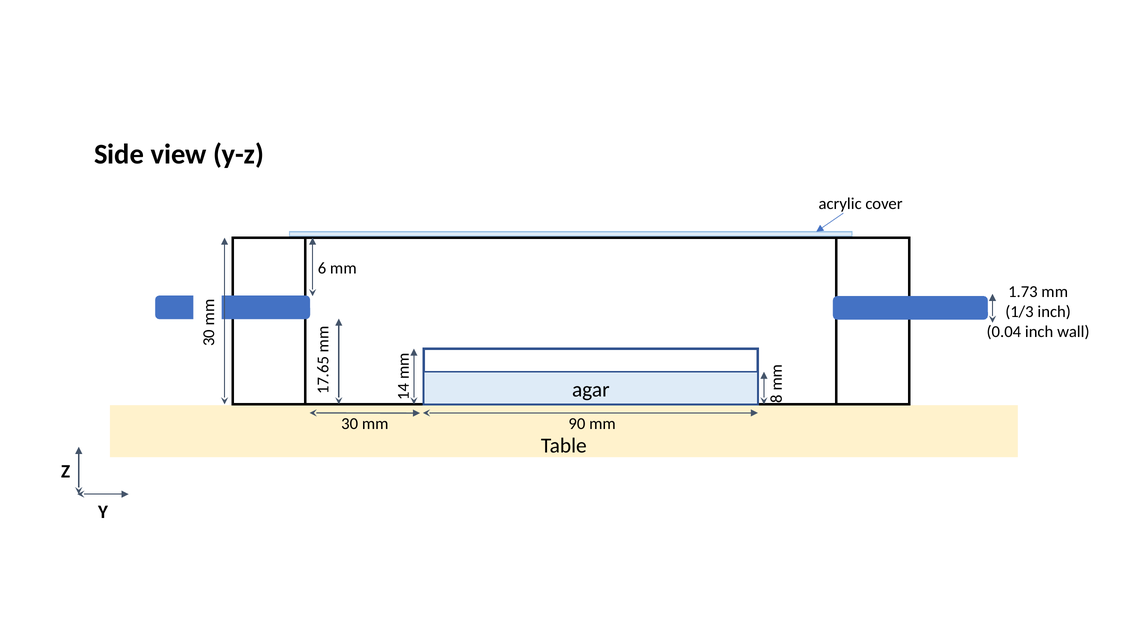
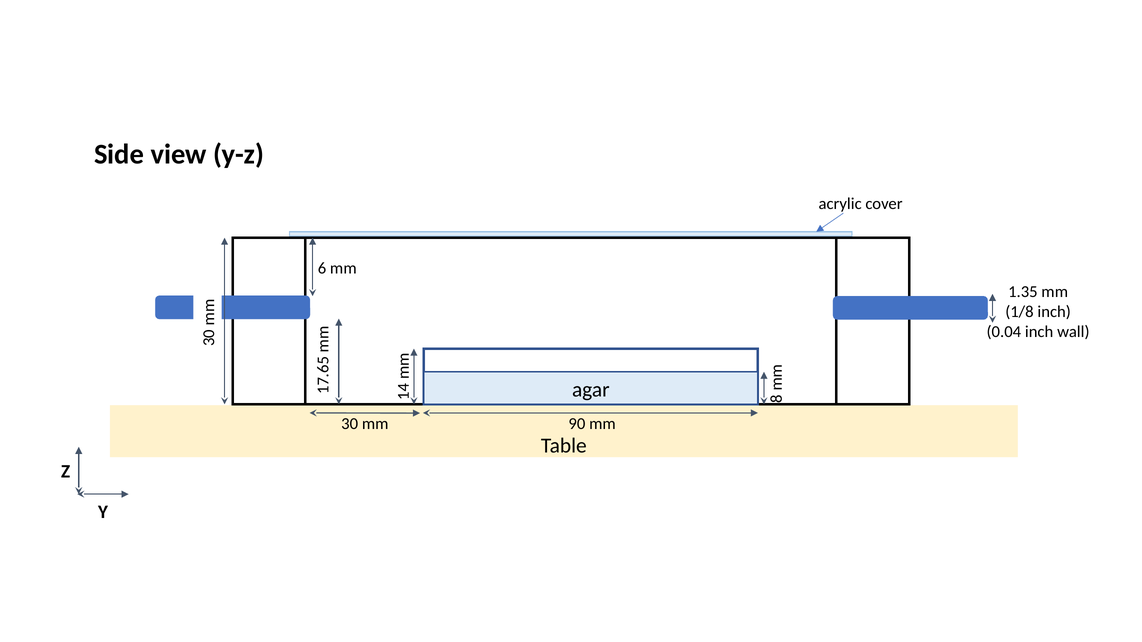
1.73: 1.73 -> 1.35 (1023, 292)
1/3: 1/3 -> 1/8 (1019, 312)
